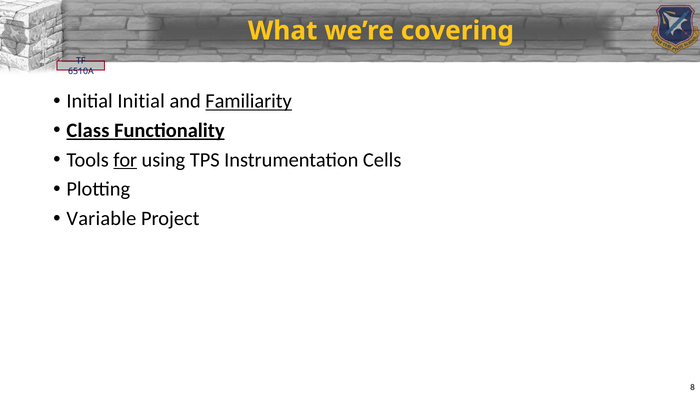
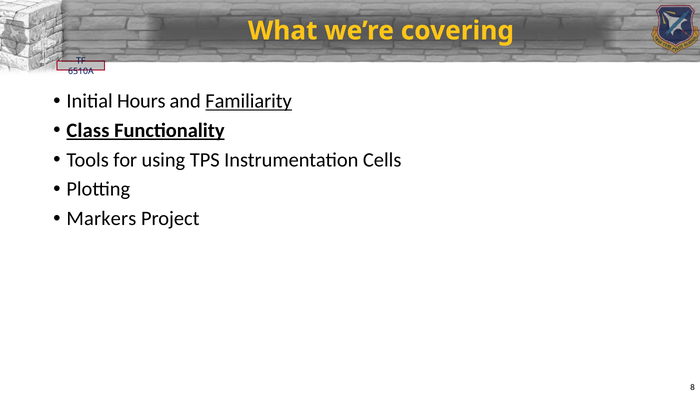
Initial Initial: Initial -> Hours (141, 101)
for underline: present -> none (125, 160)
Variable: Variable -> Markers (101, 218)
